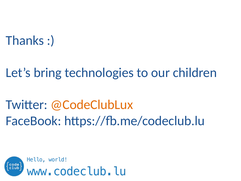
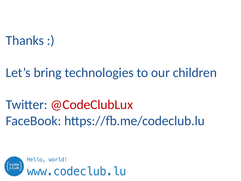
@CodeClubLux colour: orange -> red (92, 105)
